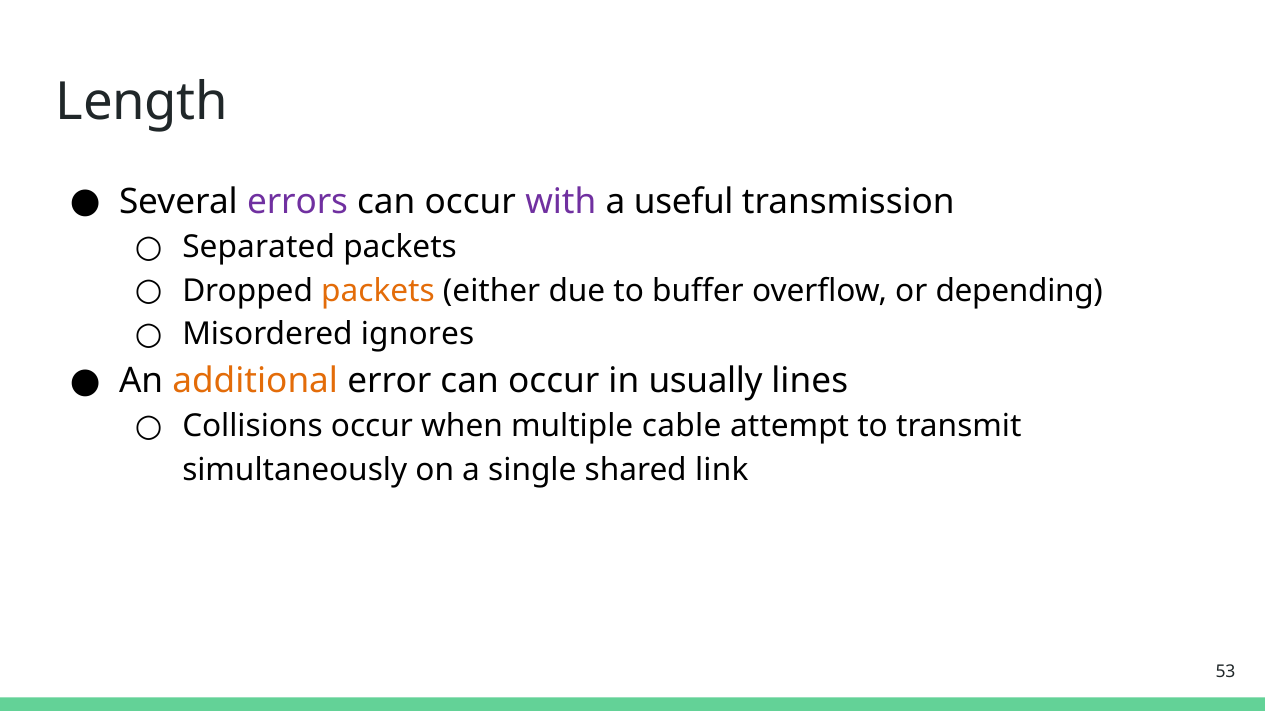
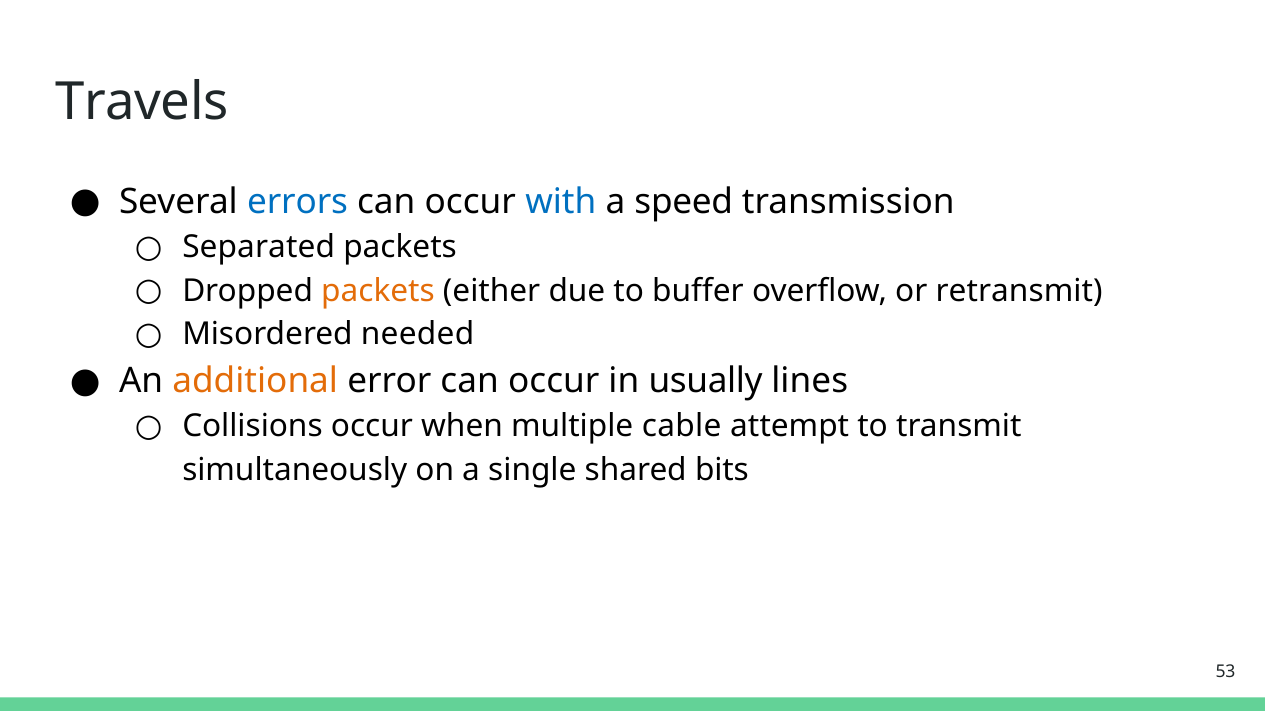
Length: Length -> Travels (142, 102)
errors colour: purple -> blue (298, 202)
with colour: purple -> blue (561, 202)
useful: useful -> speed (684, 202)
depending: depending -> retransmit (1019, 291)
ignores: ignores -> needed (418, 335)
link: link -> bits (722, 470)
